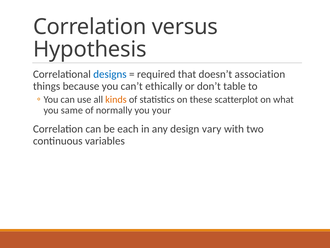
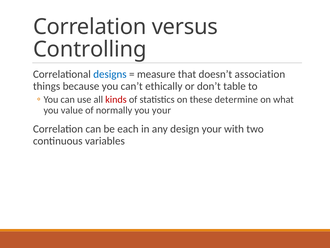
Hypothesis: Hypothesis -> Controlling (90, 49)
required: required -> measure (156, 74)
kinds colour: orange -> red (116, 99)
scatterplot: scatterplot -> determine (236, 99)
same: same -> value (72, 110)
design vary: vary -> your (212, 129)
